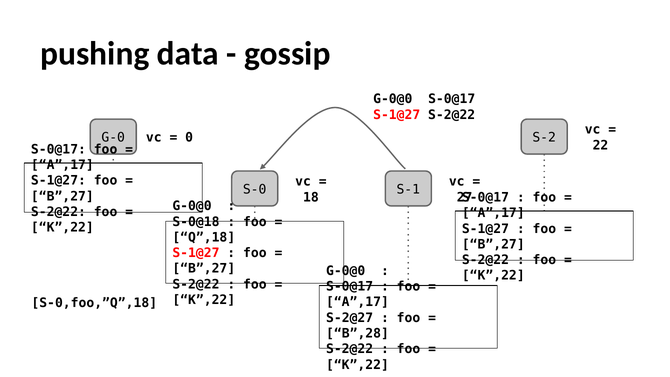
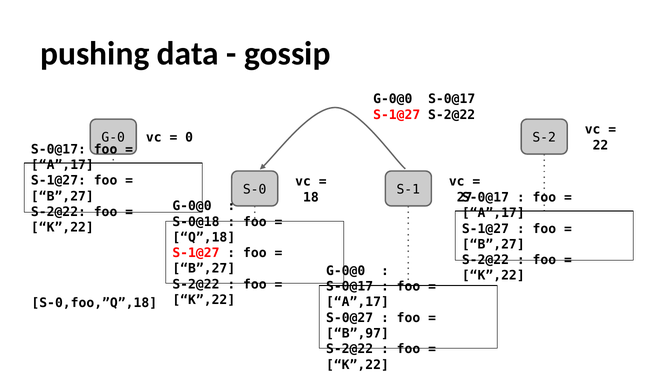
S-2@27: S-2@27 -> S-0@27 (350, 318)
B”,28: B”,28 -> B”,97 (357, 333)
